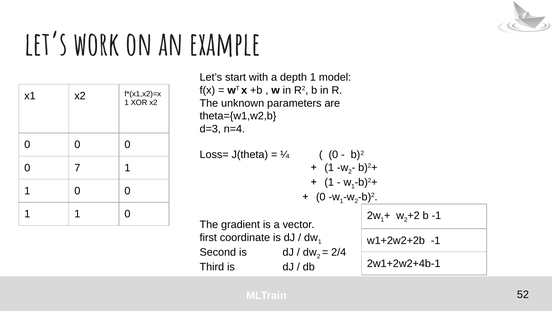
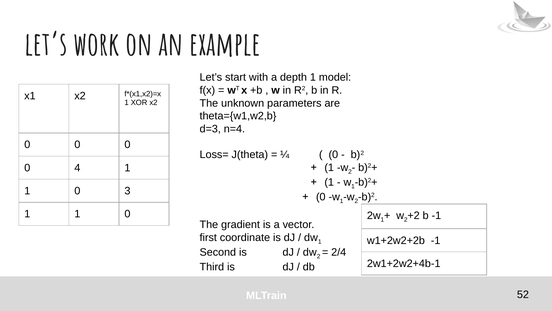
7: 7 -> 4 (77, 168)
1 0 0: 0 -> 3 (127, 191)
